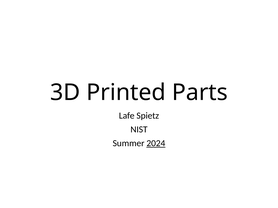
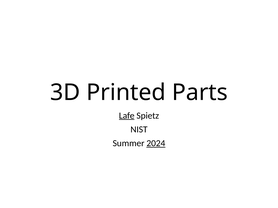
Lafe underline: none -> present (127, 116)
